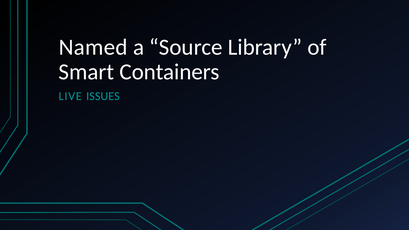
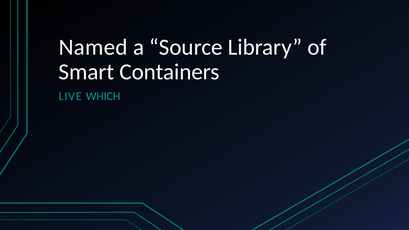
ISSUES: ISSUES -> WHICH (103, 96)
